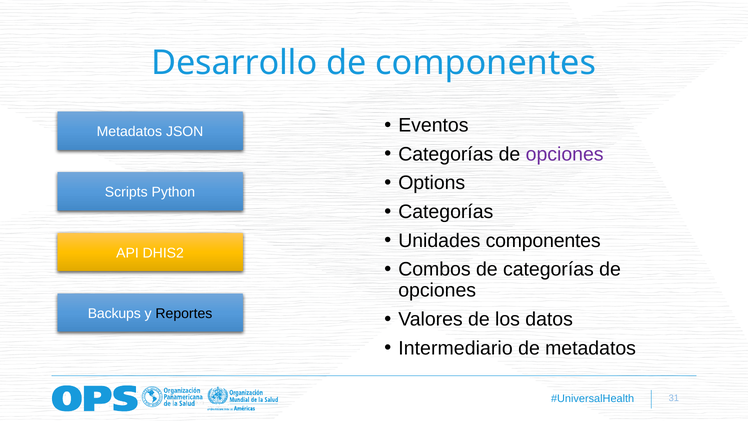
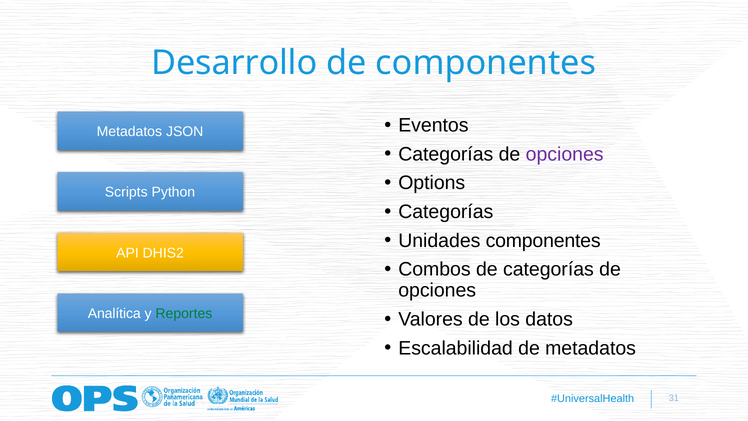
Backups: Backups -> Analítica (114, 313)
Reportes colour: black -> green (184, 313)
Intermediario: Intermediario -> Escalabilidad (456, 348)
